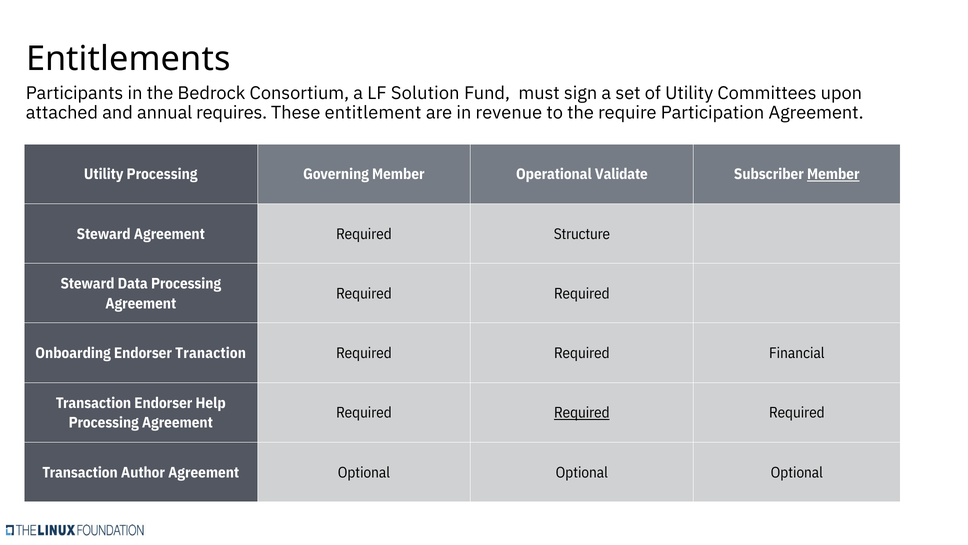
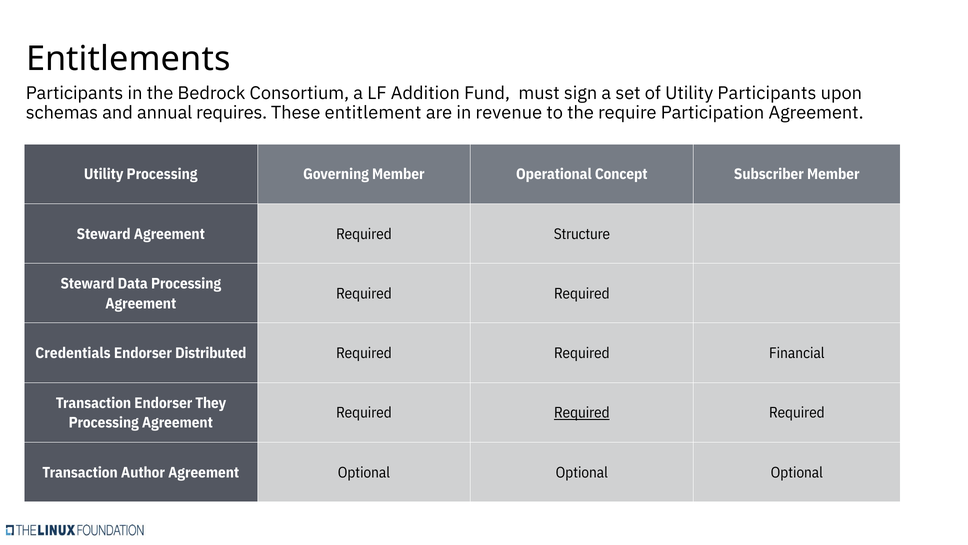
Solution: Solution -> Addition (425, 93)
Utility Committees: Committees -> Participants (767, 93)
attached: attached -> schemas (62, 113)
Validate: Validate -> Concept (621, 174)
Member underline: present -> none (833, 174)
Onboarding: Onboarding -> Credentials (73, 353)
Tranaction: Tranaction -> Distributed (211, 353)
Help: Help -> They (211, 403)
